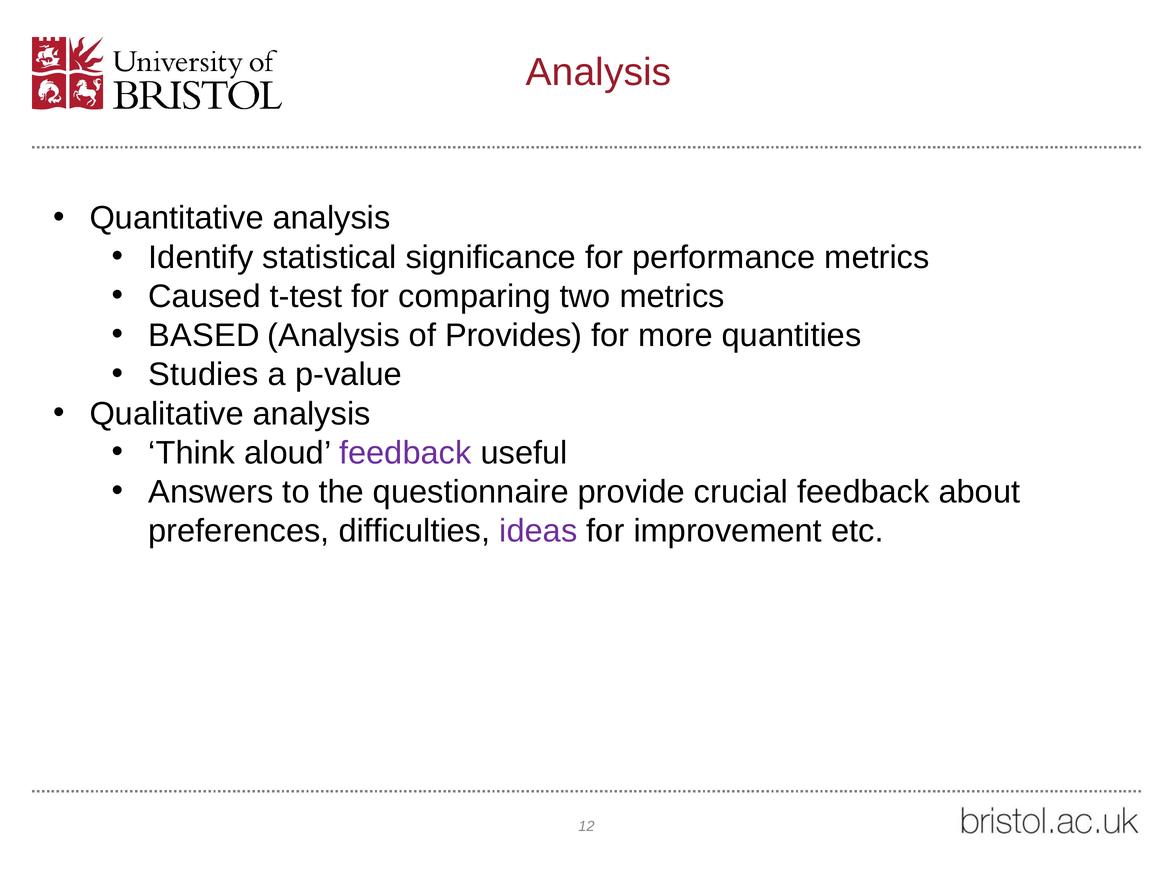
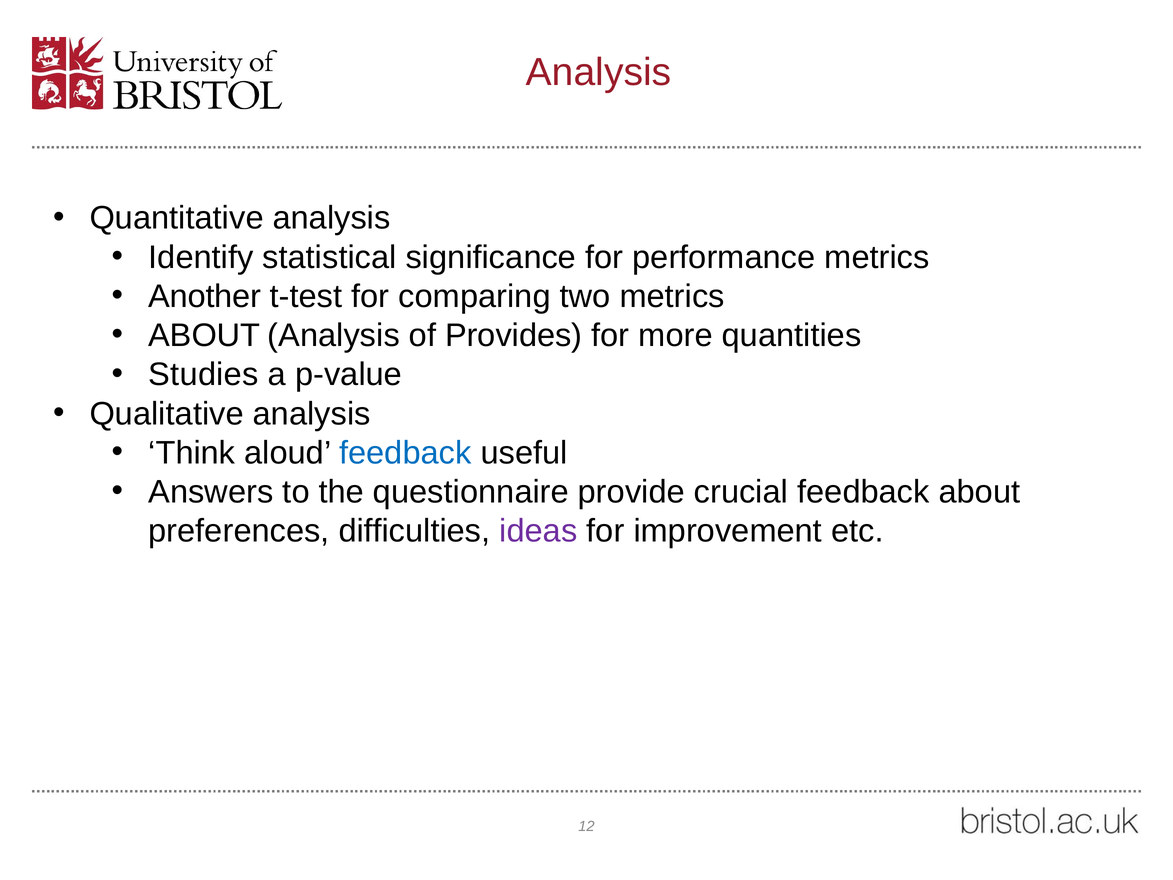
Caused: Caused -> Another (205, 296)
BASED: BASED -> ABOUT (204, 335)
feedback colour: purple -> blue (405, 453)
